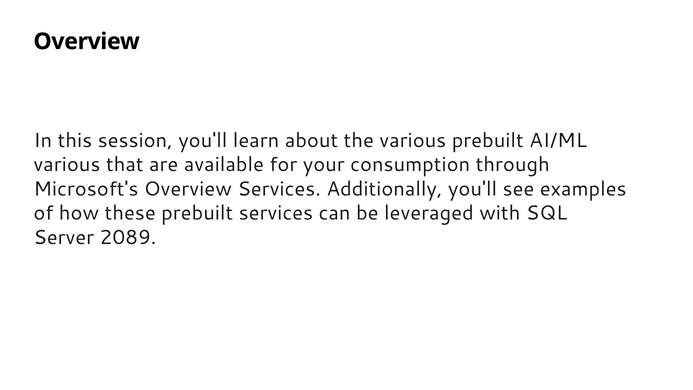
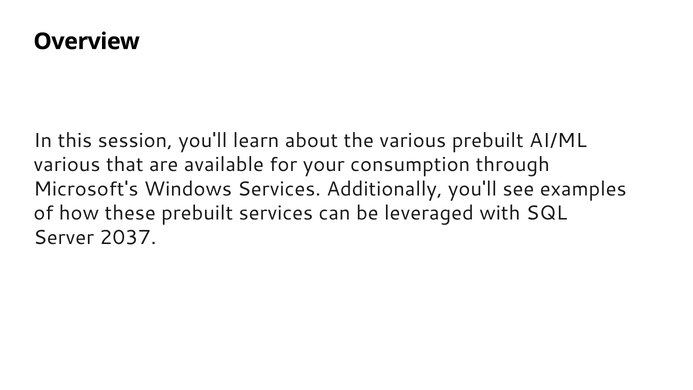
Microsoft's Overview: Overview -> Windows (188, 189)
2089: 2089 -> 2037 (128, 237)
